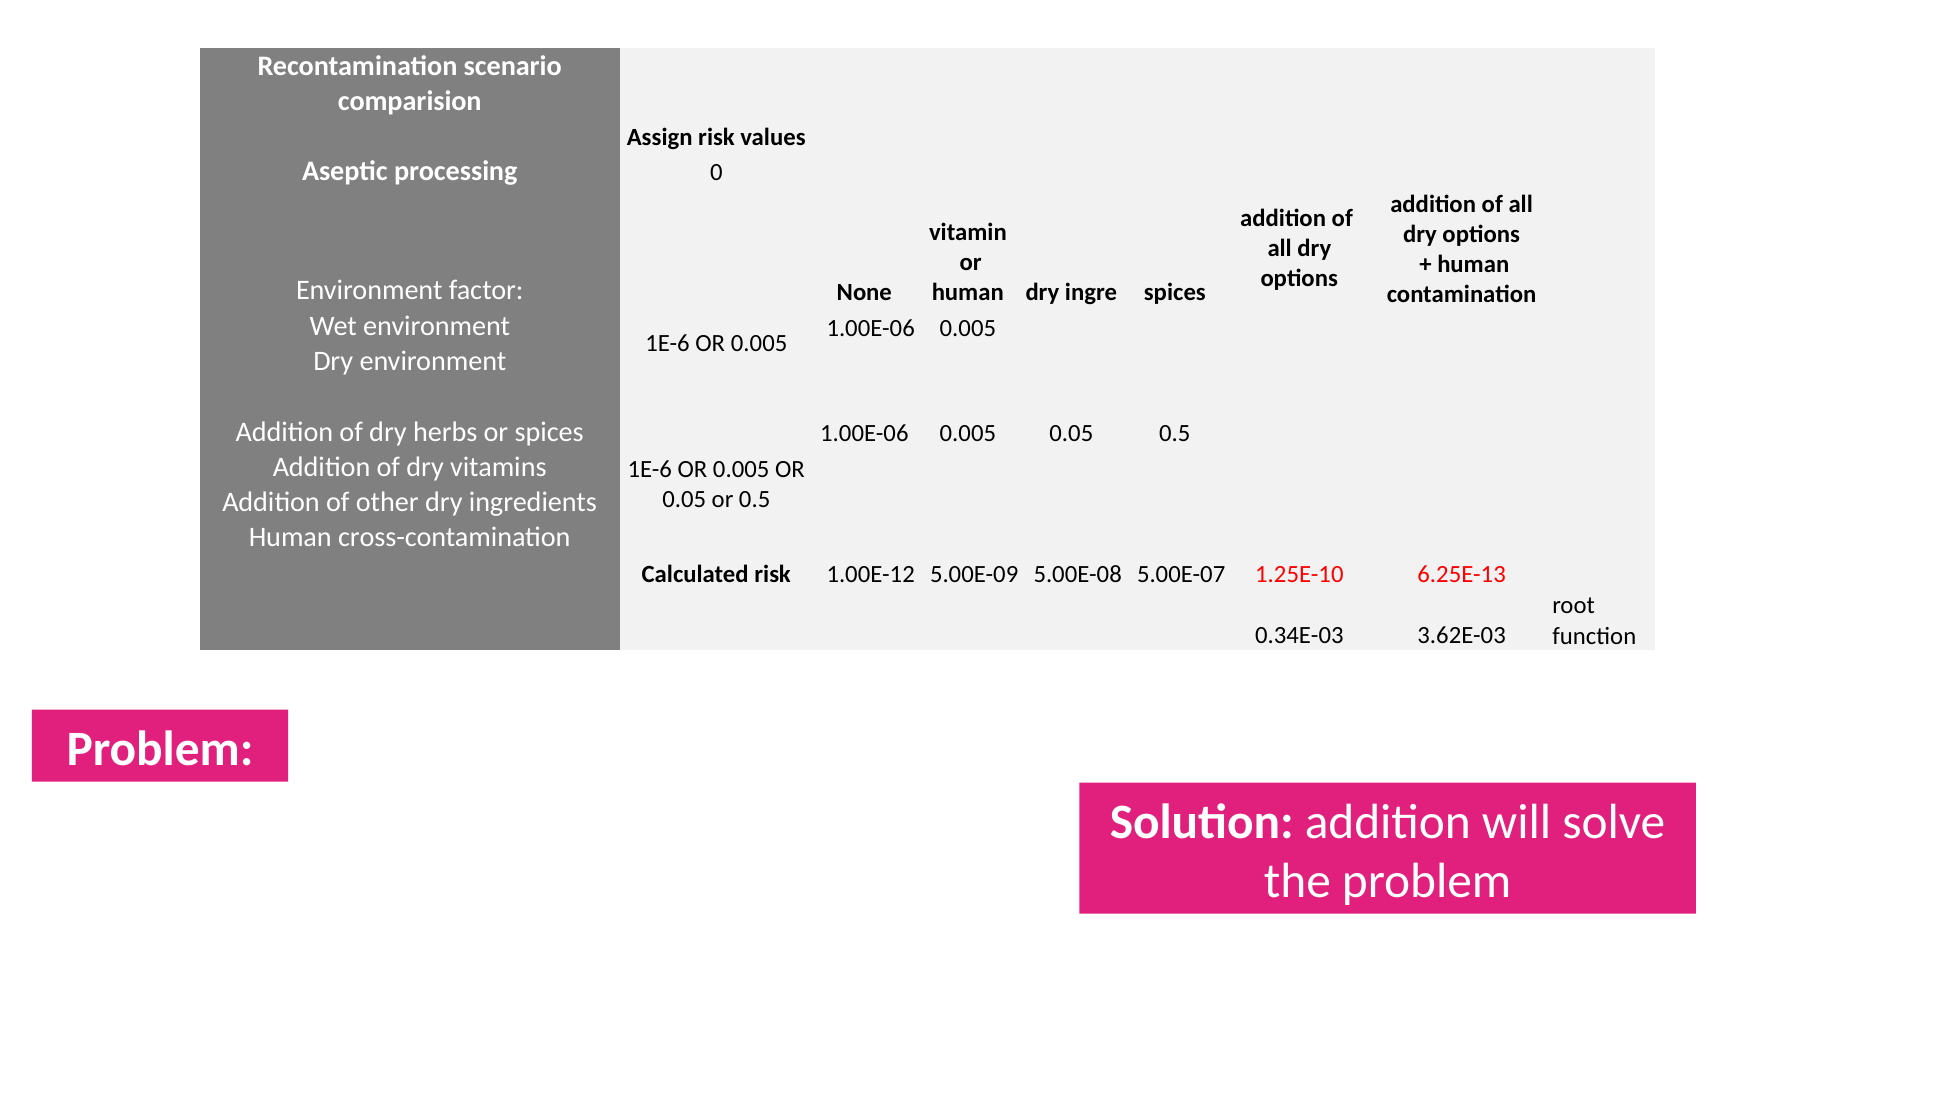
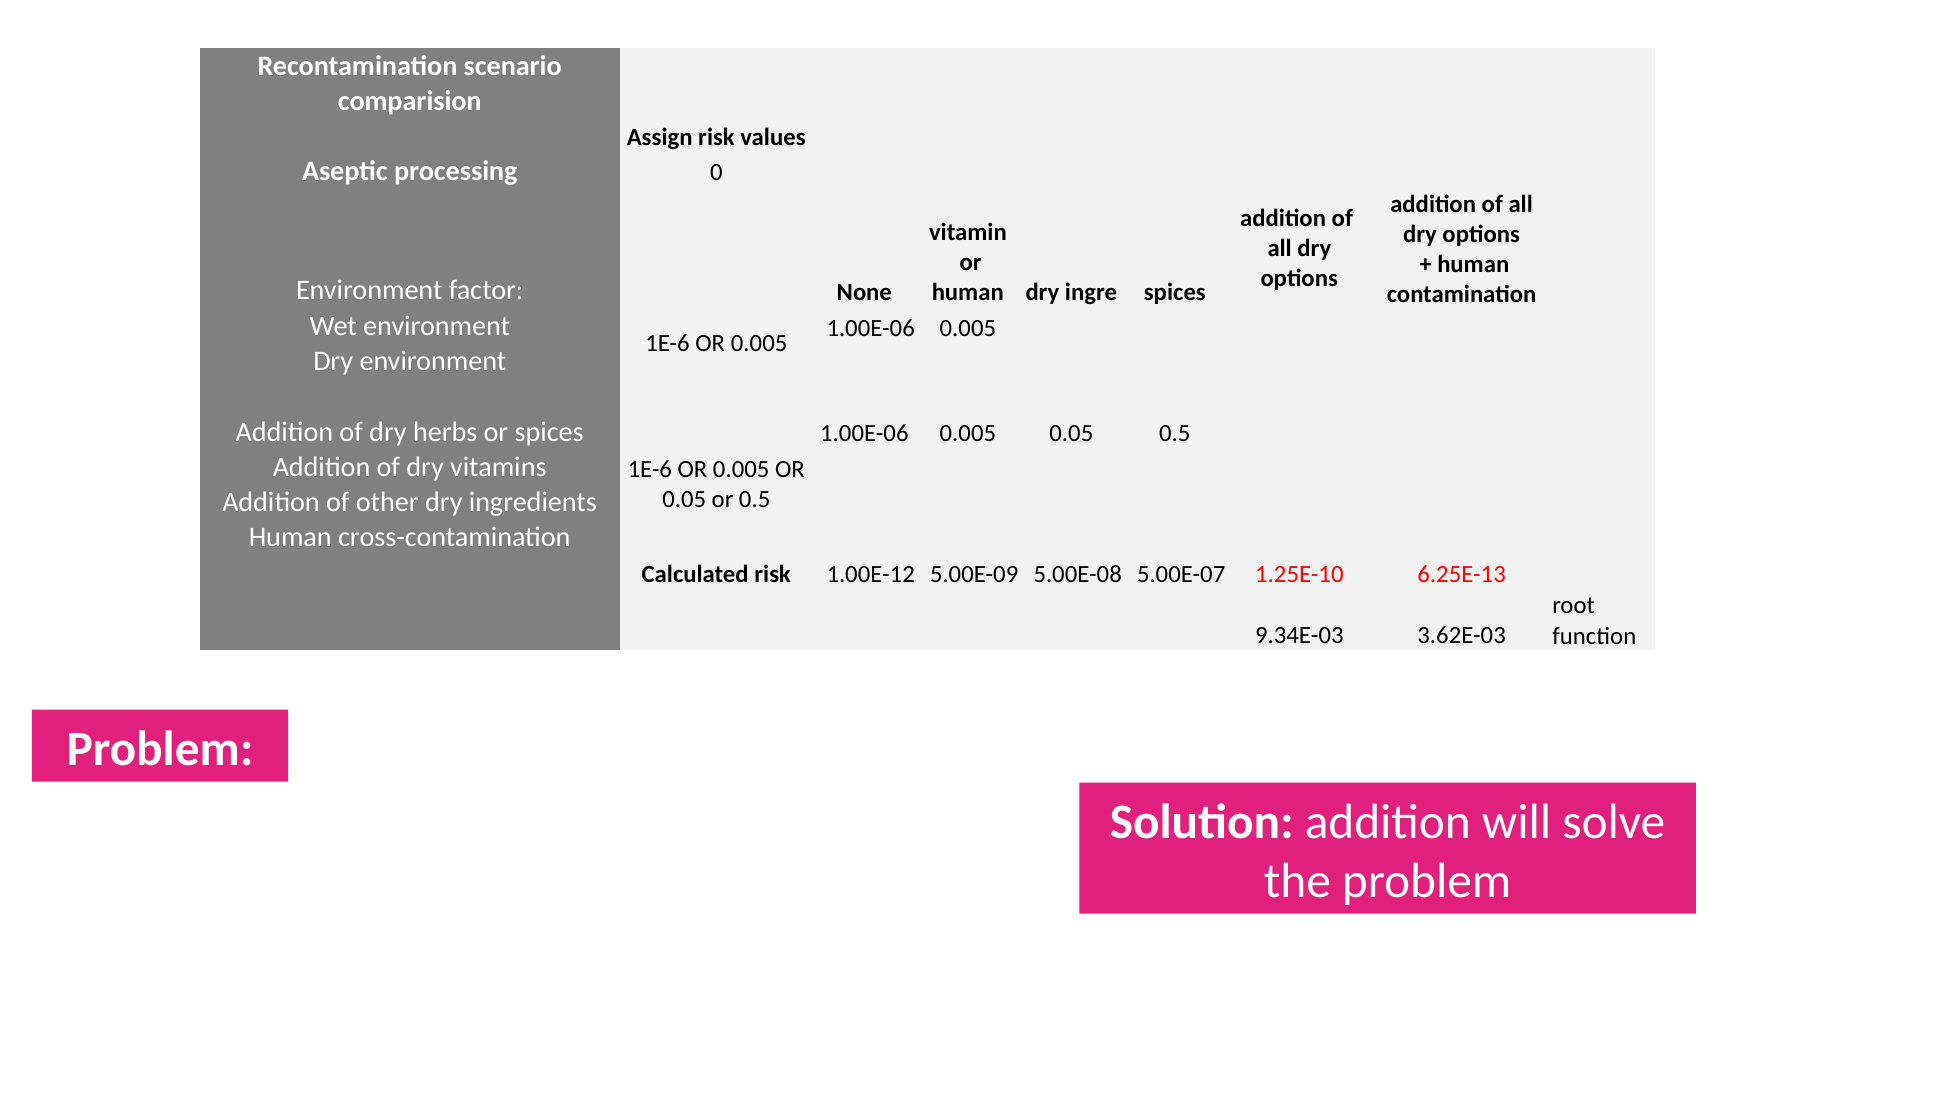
0.34E-03: 0.34E-03 -> 9.34E-03 (1299, 635)
